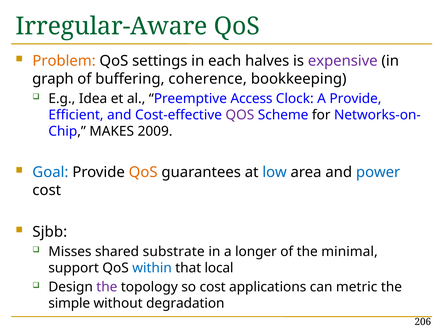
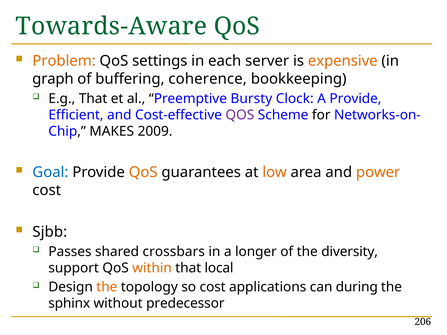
Irregular-Aware: Irregular-Aware -> Towards-Aware (111, 26)
halves: halves -> server (267, 61)
expensive colour: purple -> orange (343, 61)
E.g Idea: Idea -> That (93, 99)
Access: Access -> Bursty (251, 99)
low colour: blue -> orange (275, 172)
power colour: blue -> orange (378, 172)
Misses: Misses -> Passes (70, 252)
substrate: substrate -> crossbars (174, 252)
minimal: minimal -> diversity (350, 252)
within colour: blue -> orange (152, 268)
the colour: purple -> orange (107, 287)
metric: metric -> during (357, 287)
simple: simple -> sphinx (69, 304)
degradation: degradation -> predecessor (185, 304)
